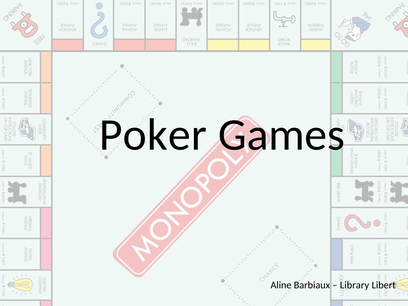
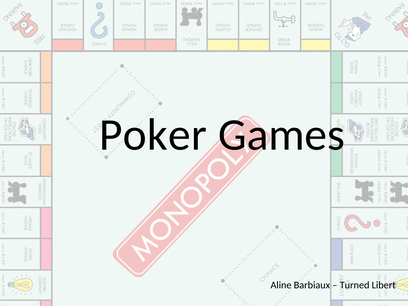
Library: Library -> Turned (355, 285)
